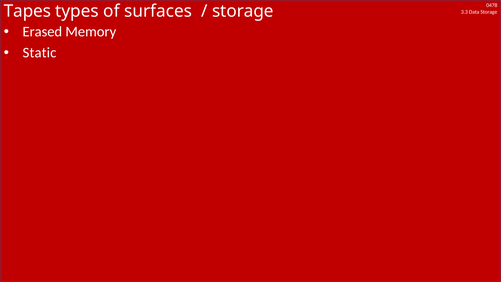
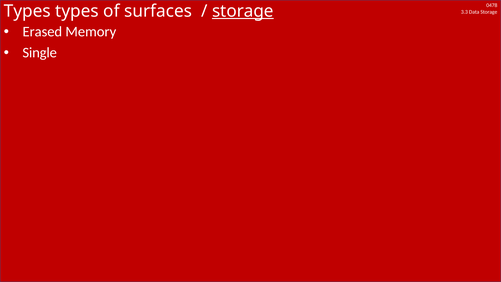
Tapes: Tapes -> Types (27, 11)
storage underline: none -> present (243, 11)
Static: Static -> Single (40, 53)
